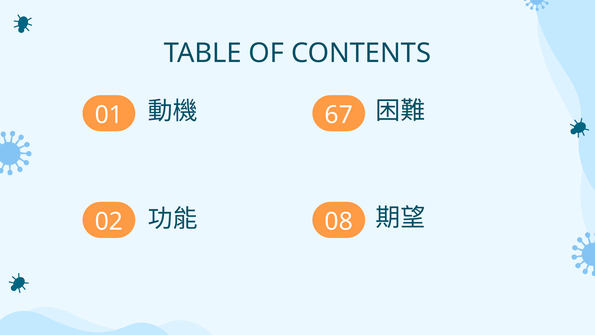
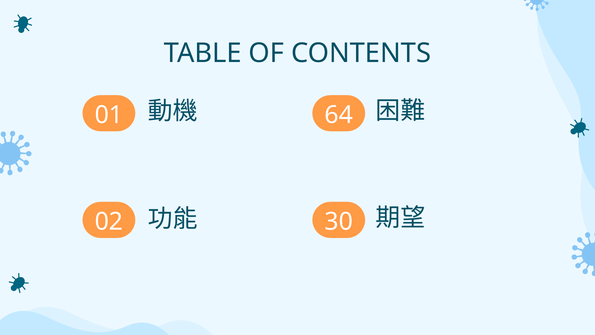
67: 67 -> 64 (339, 115)
08: 08 -> 30 (339, 221)
